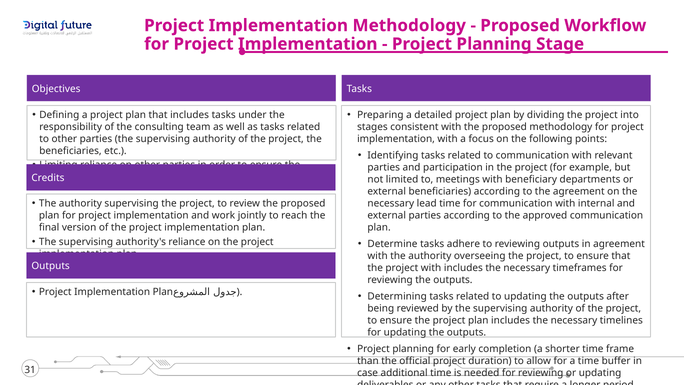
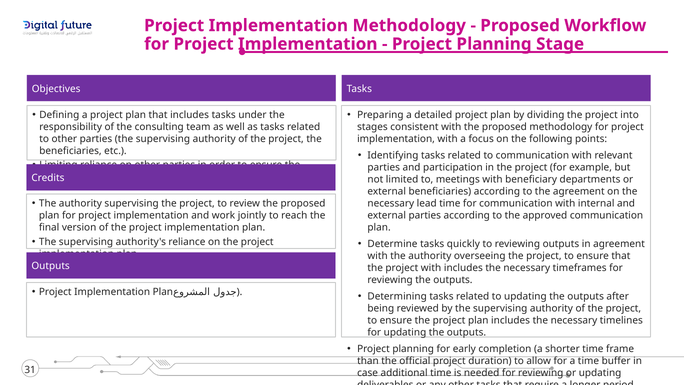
adhere: adhere -> quickly (463, 244)
